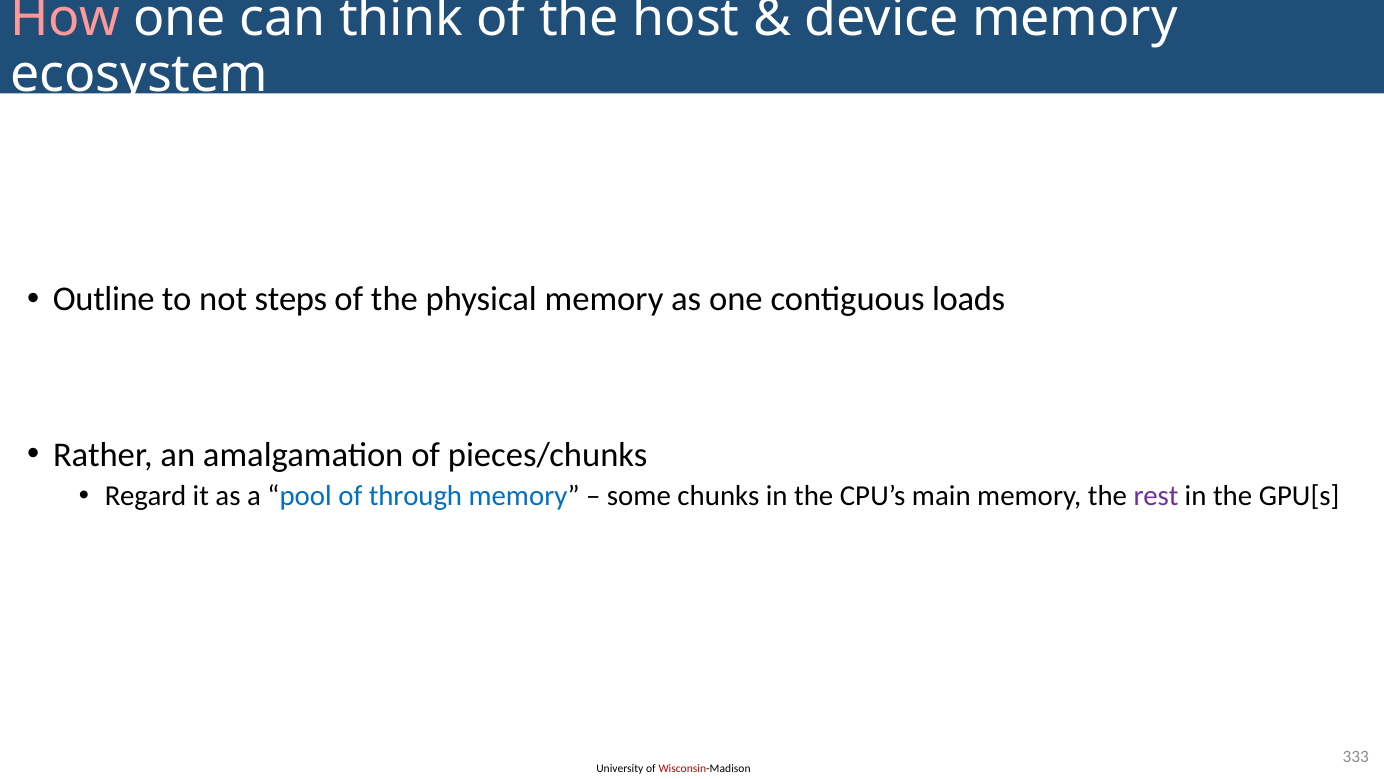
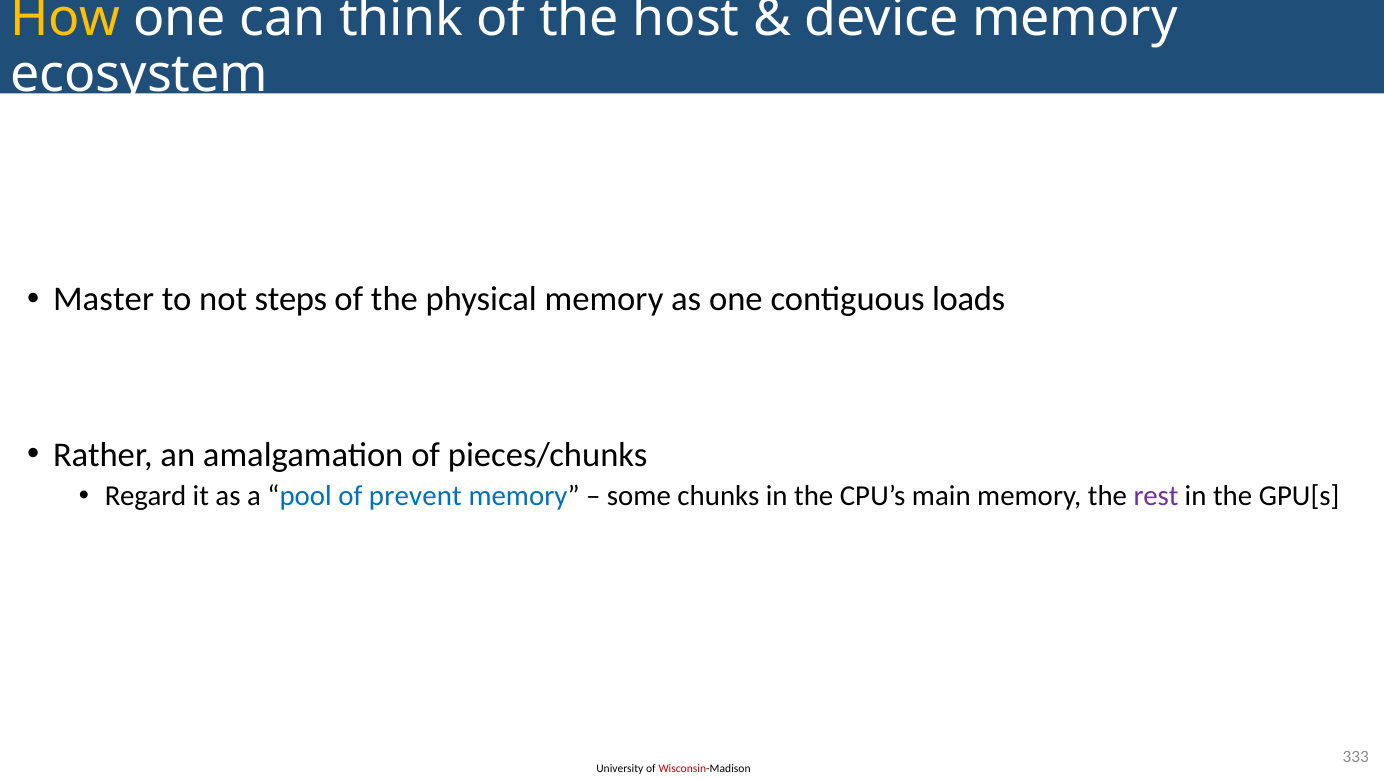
How colour: pink -> yellow (65, 18)
Outline: Outline -> Master (104, 299)
through: through -> prevent (415, 496)
